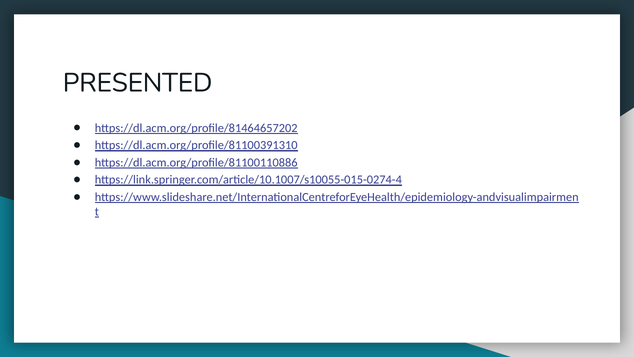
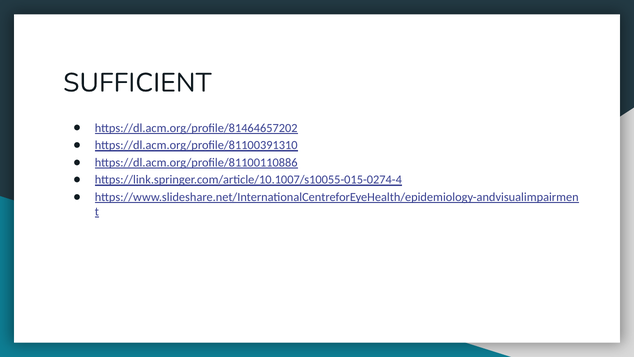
PRESENTED: PRESENTED -> SUFFICIENT (137, 83)
